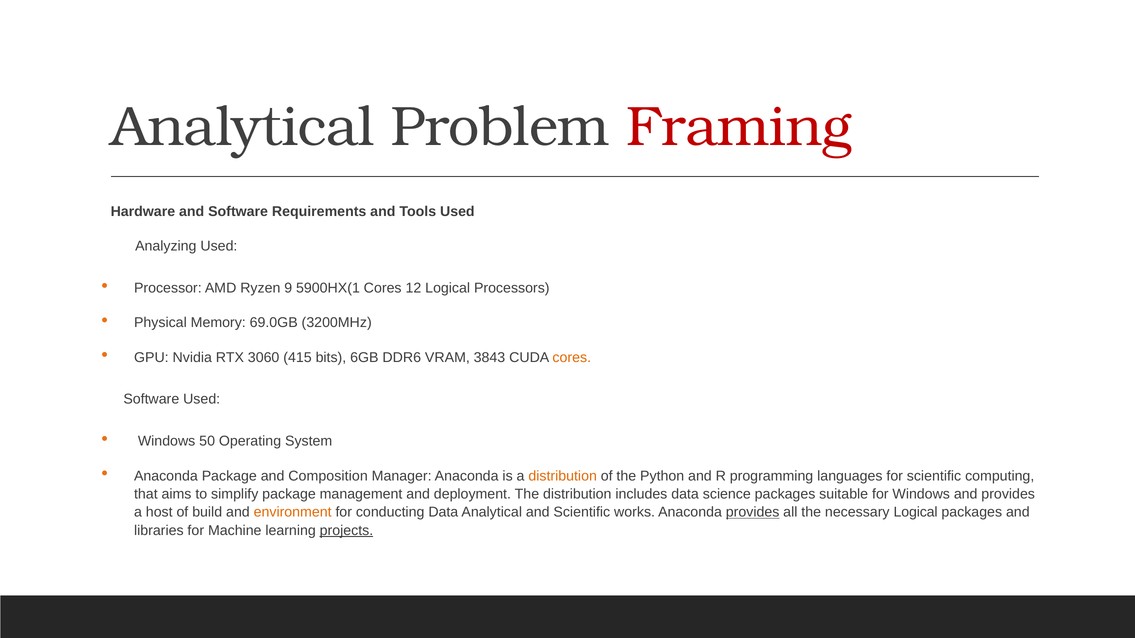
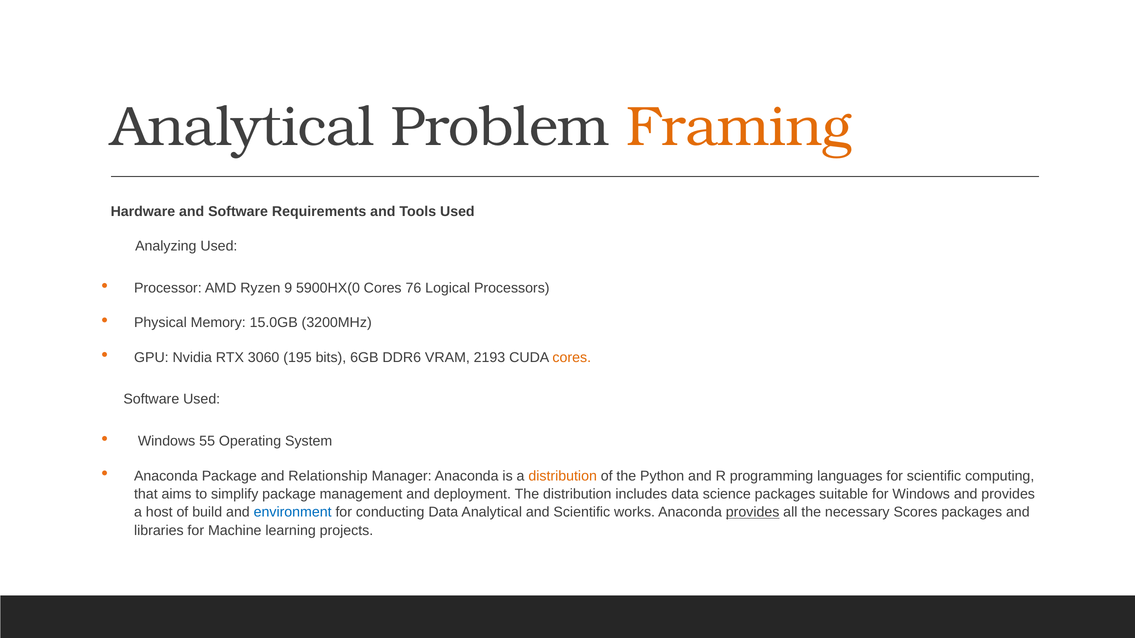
Framing colour: red -> orange (739, 127)
5900HX(1: 5900HX(1 -> 5900HX(0 (328, 288)
12: 12 -> 76 (413, 288)
69.0GB: 69.0GB -> 15.0GB (274, 323)
415: 415 -> 195 (298, 358)
3843: 3843 -> 2193 (489, 358)
50: 50 -> 55 (207, 441)
Composition: Composition -> Relationship (328, 476)
environment colour: orange -> blue (293, 513)
necessary Logical: Logical -> Scores (916, 513)
projects underline: present -> none (346, 531)
